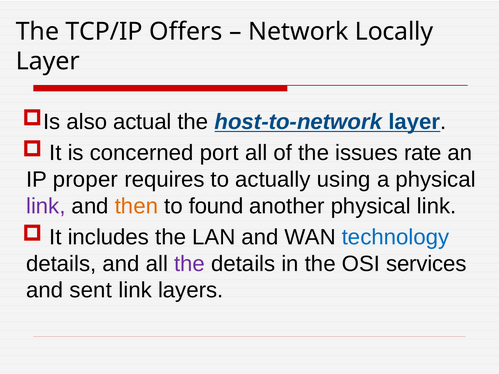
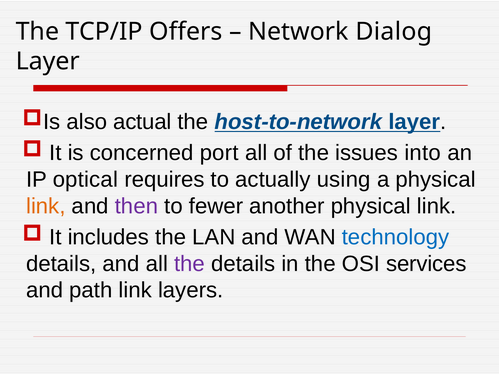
Locally: Locally -> Dialog (394, 31)
rate: rate -> into (423, 153)
proper: proper -> optical (85, 180)
link colour: purple -> orange (46, 206)
then colour: orange -> purple (136, 206)
found: found -> fewer (216, 206)
sent: sent -> path (91, 290)
